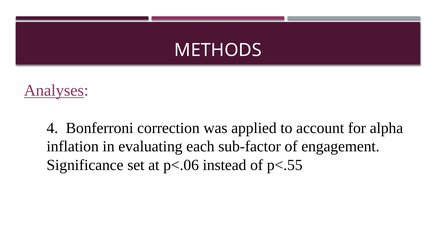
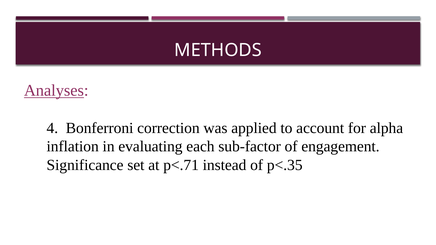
p<.06: p<.06 -> p<.71 (181, 165)
p<.55: p<.55 -> p<.35 (285, 165)
